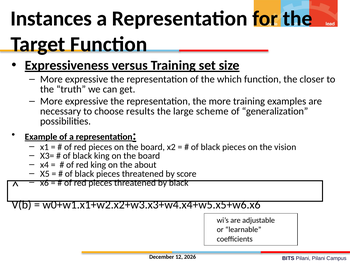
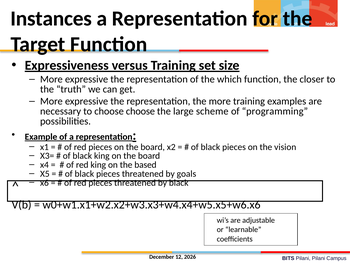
choose results: results -> choose (140, 111)
generalization: generalization -> programming (275, 111)
about: about -> based (145, 165)
score: score -> goals (186, 173)
